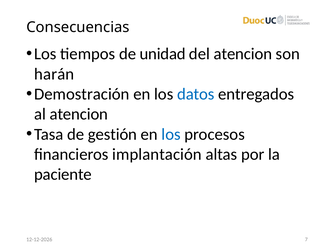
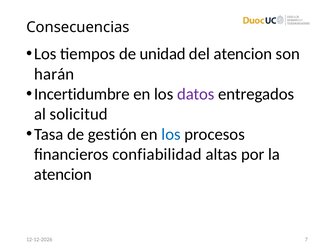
Demostración: Demostración -> Incertidumbre (82, 94)
datos colour: blue -> purple (196, 94)
al atencion: atencion -> solicitud (79, 114)
implantación: implantación -> confiabilidad (157, 154)
paciente: paciente -> atencion (63, 174)
